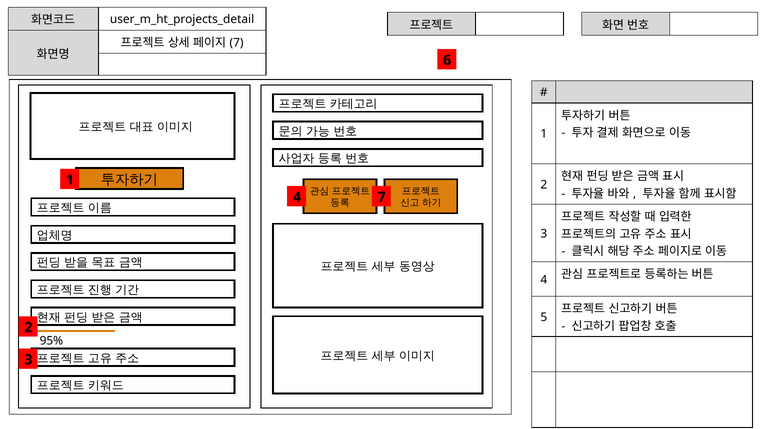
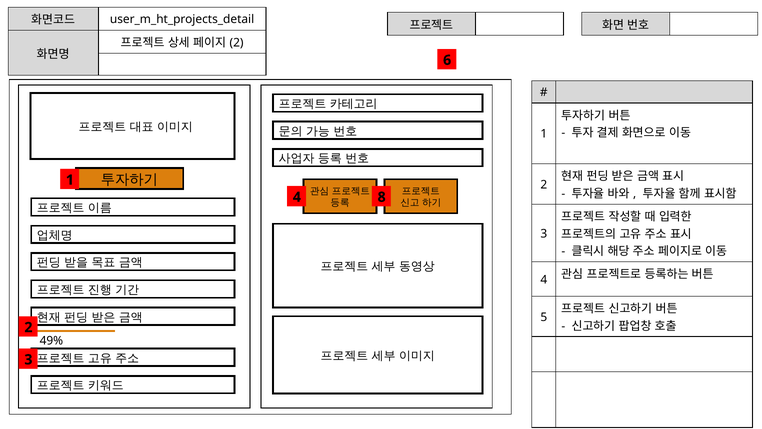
7: 7 -> 2 (237, 43)
4 7: 7 -> 8 (382, 197)
95%: 95% -> 49% (51, 341)
